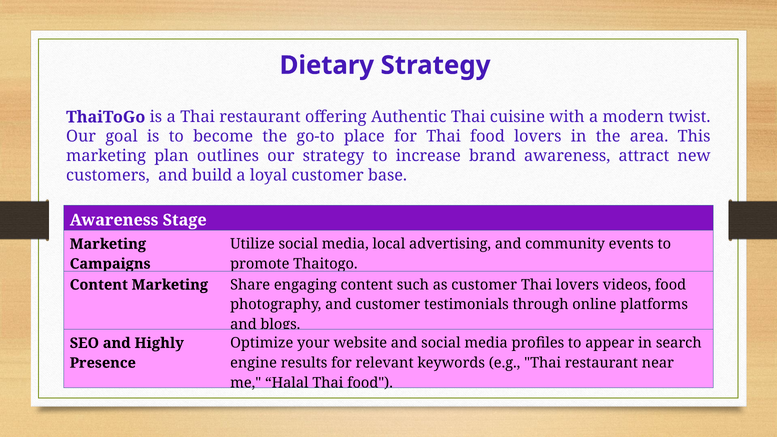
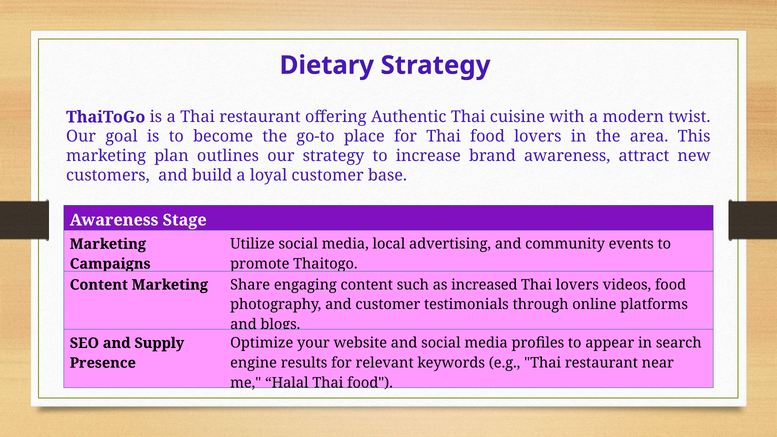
as customer: customer -> increased (484, 285)
Highly: Highly -> Supply (159, 343)
